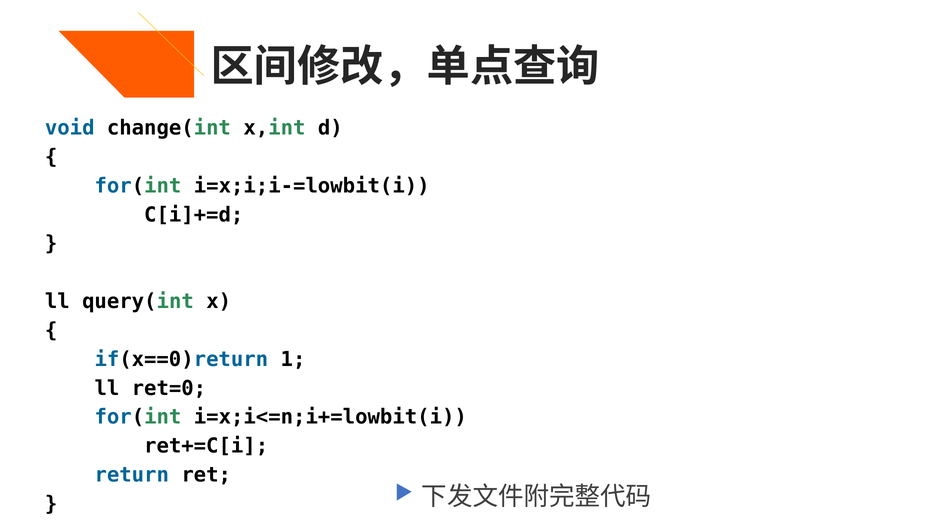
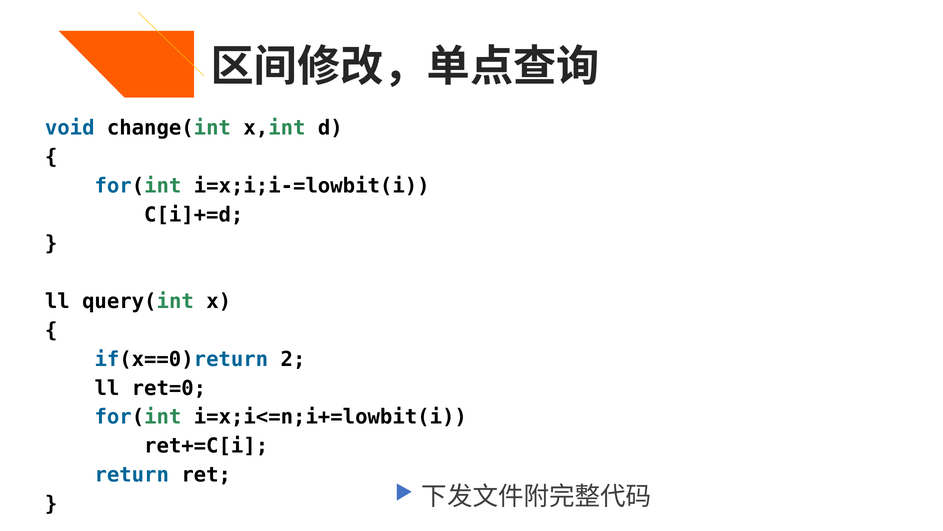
1: 1 -> 2 (293, 359)
